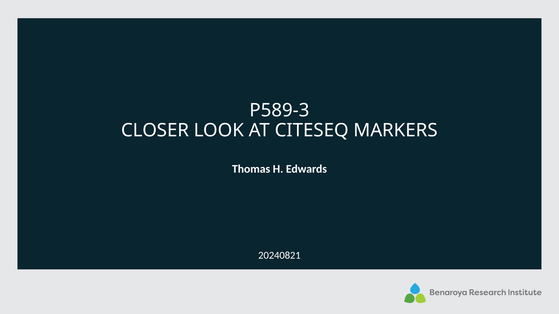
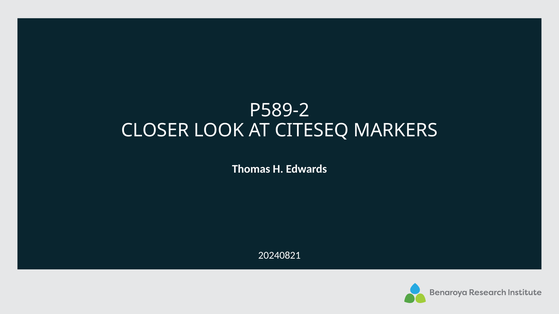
P589-3: P589-3 -> P589-2 (279, 111)
